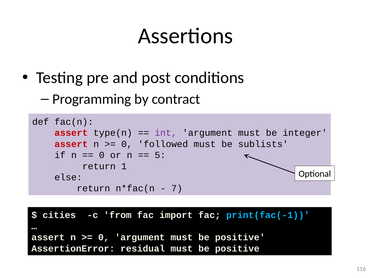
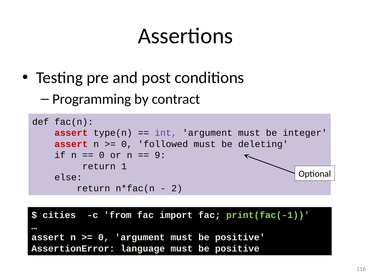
sublists: sublists -> deleting (263, 144)
5: 5 -> 9 (160, 155)
7: 7 -> 2 (177, 189)
print(fac(-1 colour: light blue -> light green (268, 215)
residual: residual -> language (143, 249)
